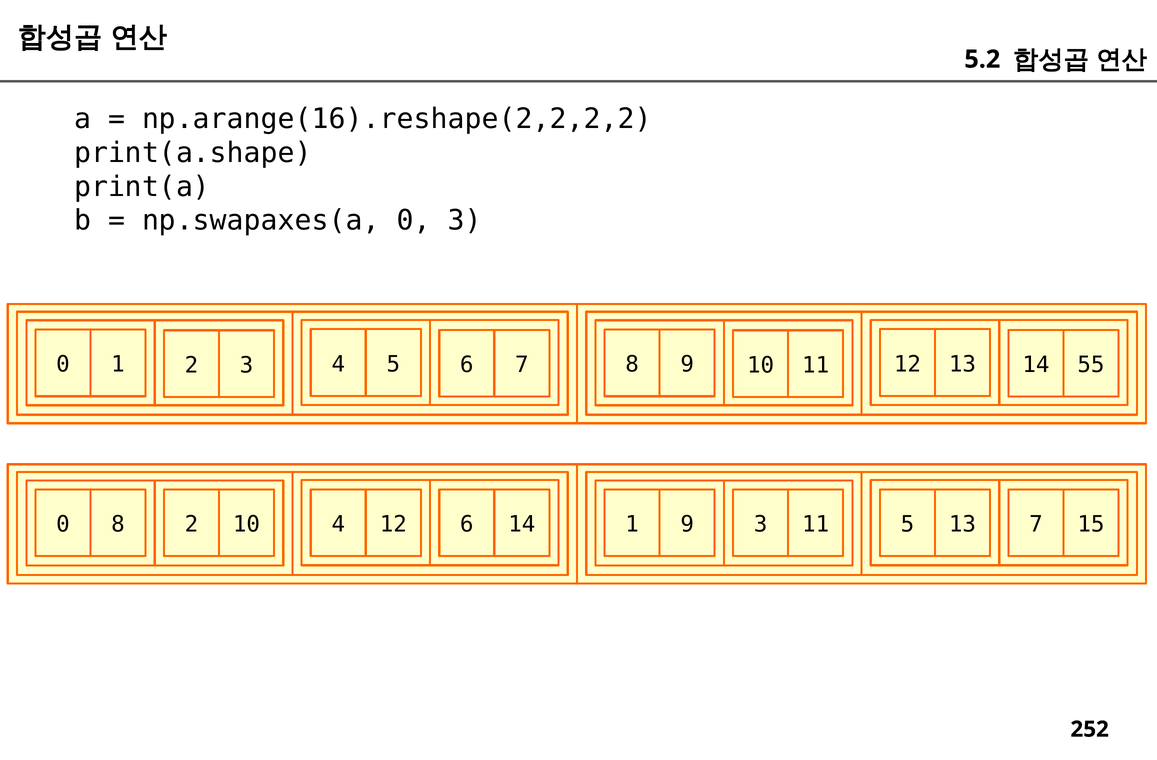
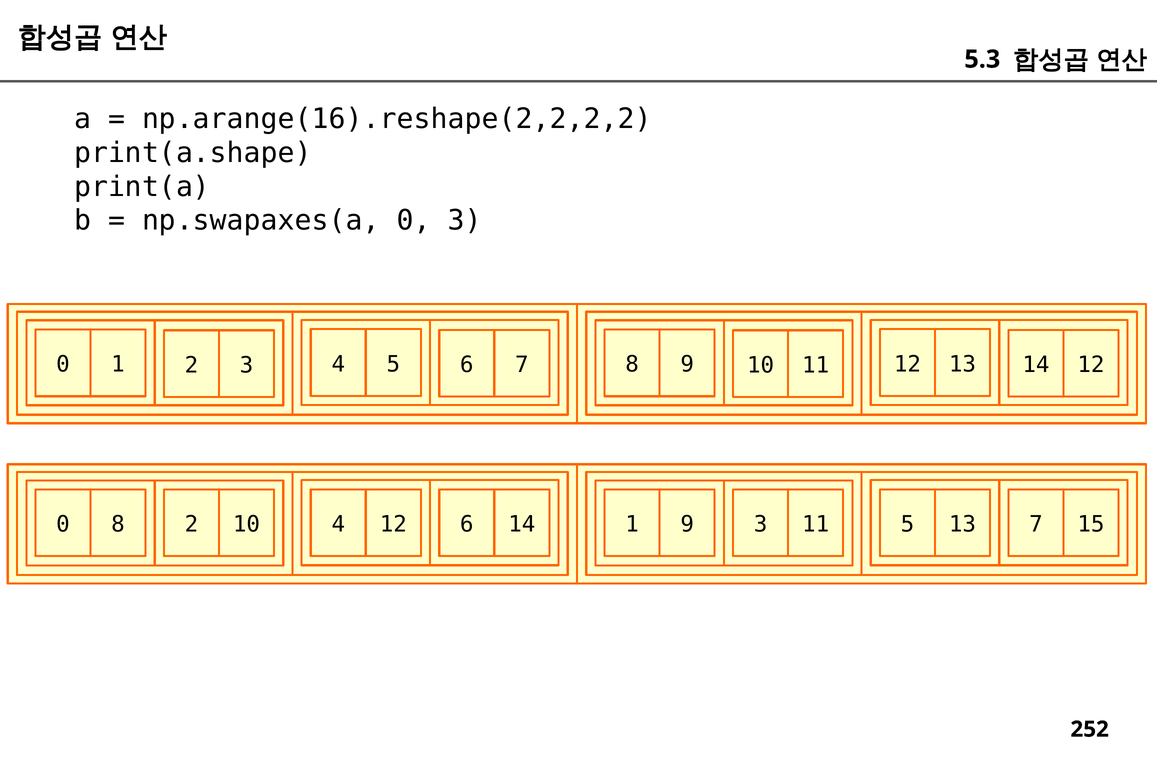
5.2: 5.2 -> 5.3 (982, 59)
14 55: 55 -> 12 (1091, 365)
